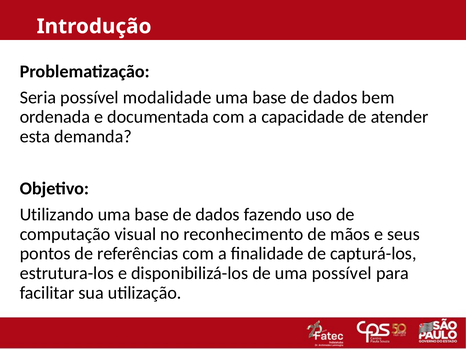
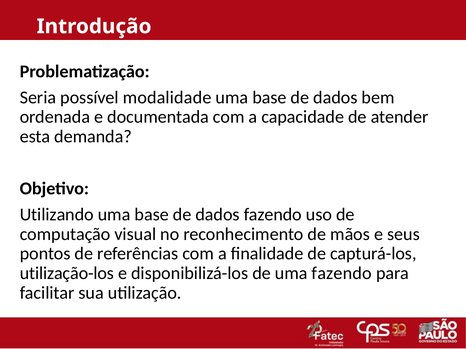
estrutura-los: estrutura-los -> utilização-los (67, 274)
uma possível: possível -> fazendo (342, 274)
